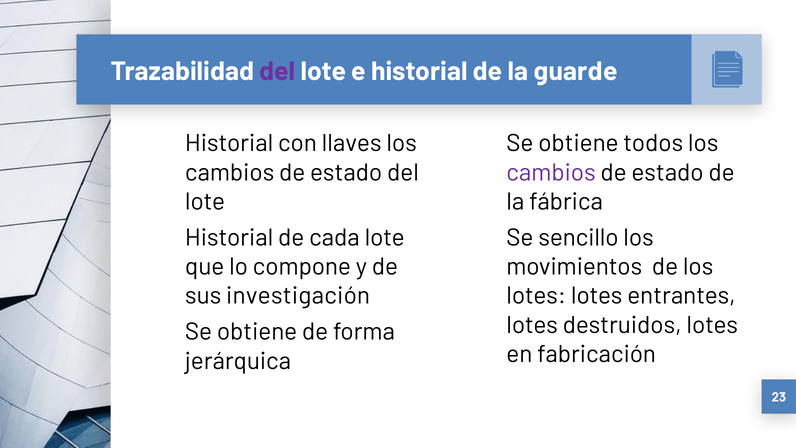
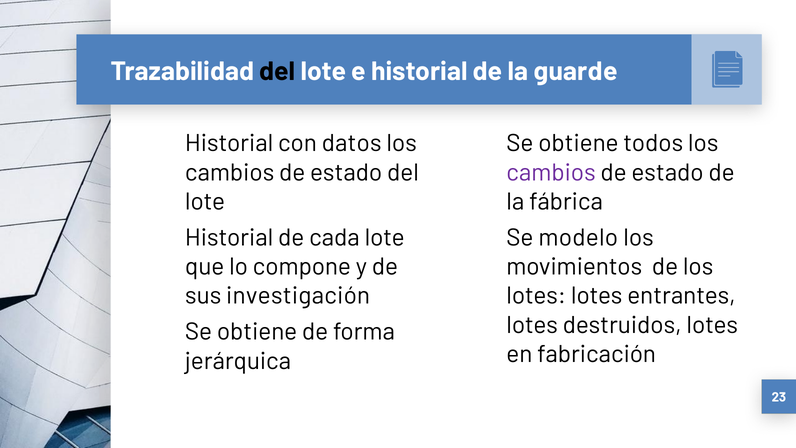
del colour: purple -> black (277, 71)
llaves: llaves -> datos (352, 143)
sencillo: sencillo -> modelo (578, 237)
